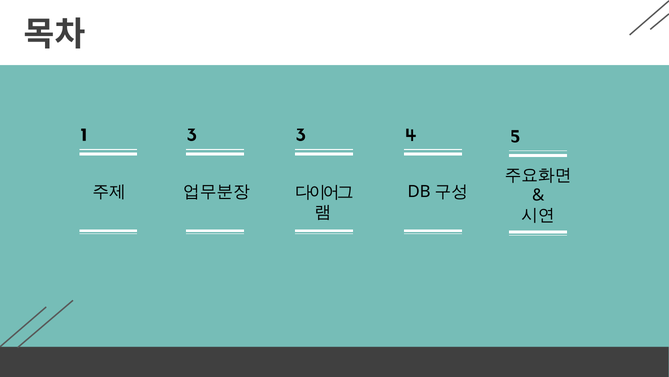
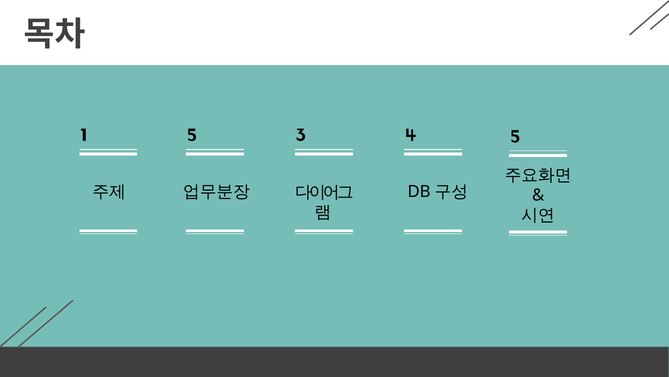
1 3: 3 -> 5 (192, 135)
